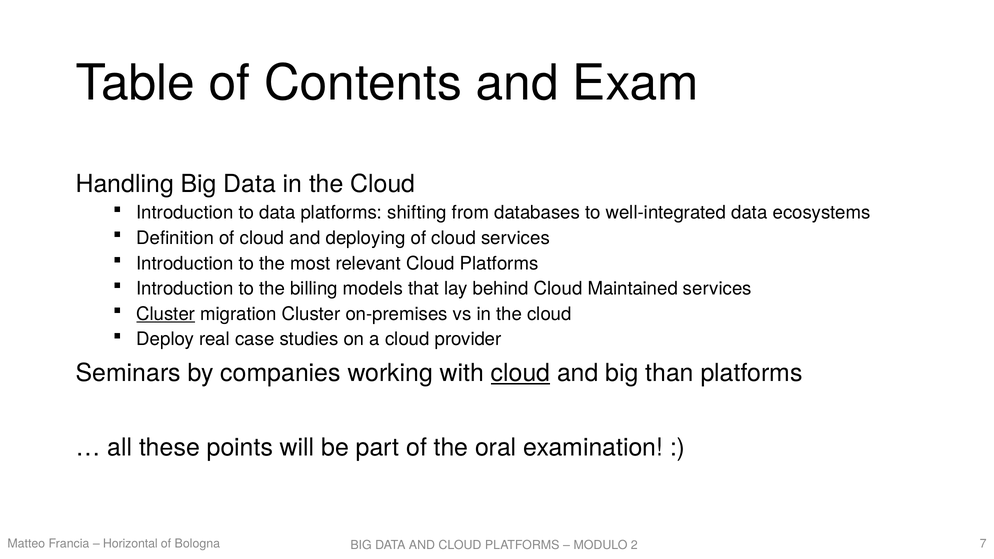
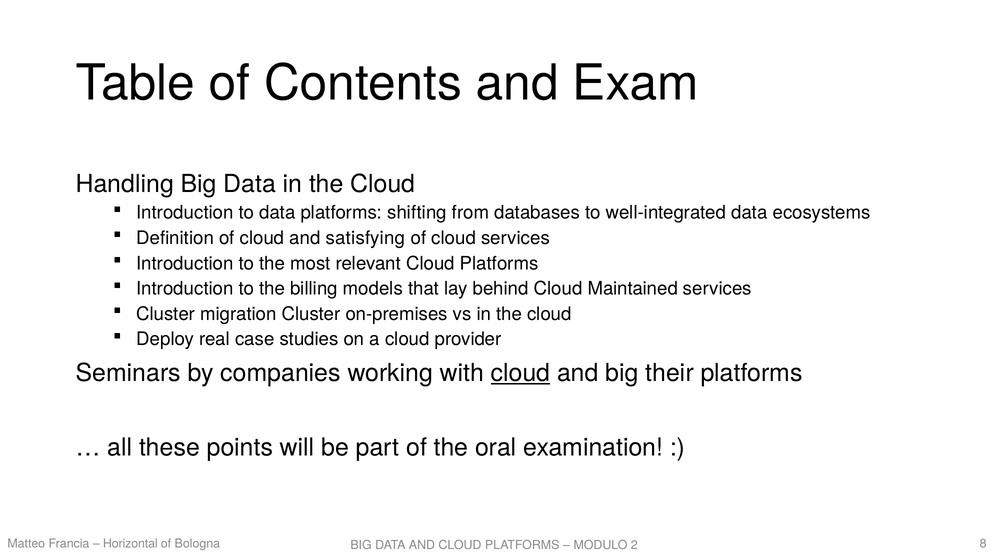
deploying: deploying -> satisfying (366, 238)
Cluster underline: present -> none (166, 314)
than: than -> their (670, 373)
7: 7 -> 8 (983, 544)
